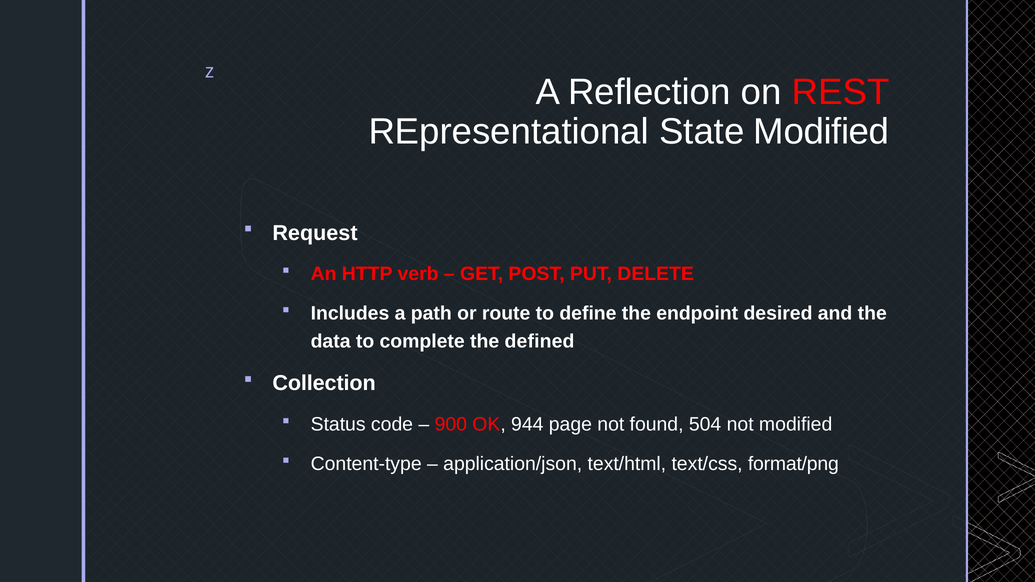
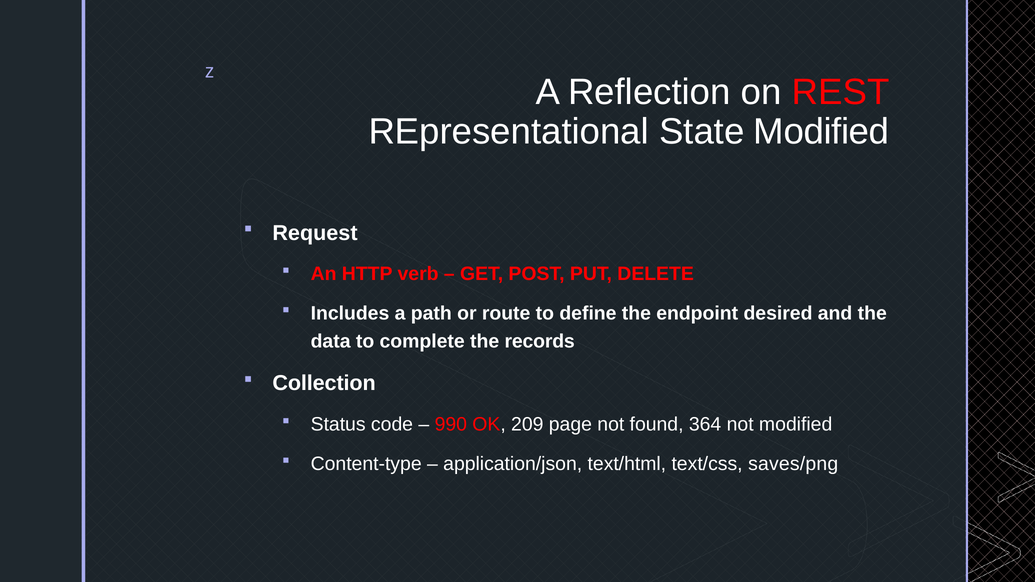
defined: defined -> records (540, 342)
900: 900 -> 990 (451, 424)
944: 944 -> 209 (527, 424)
504: 504 -> 364 (705, 424)
format/png: format/png -> saves/png (793, 464)
